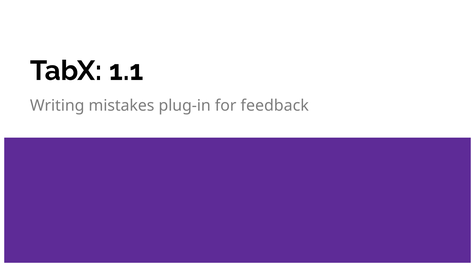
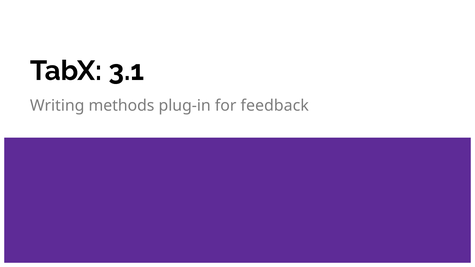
1.1: 1.1 -> 3.1 (126, 71)
mistakes: mistakes -> methods (121, 106)
